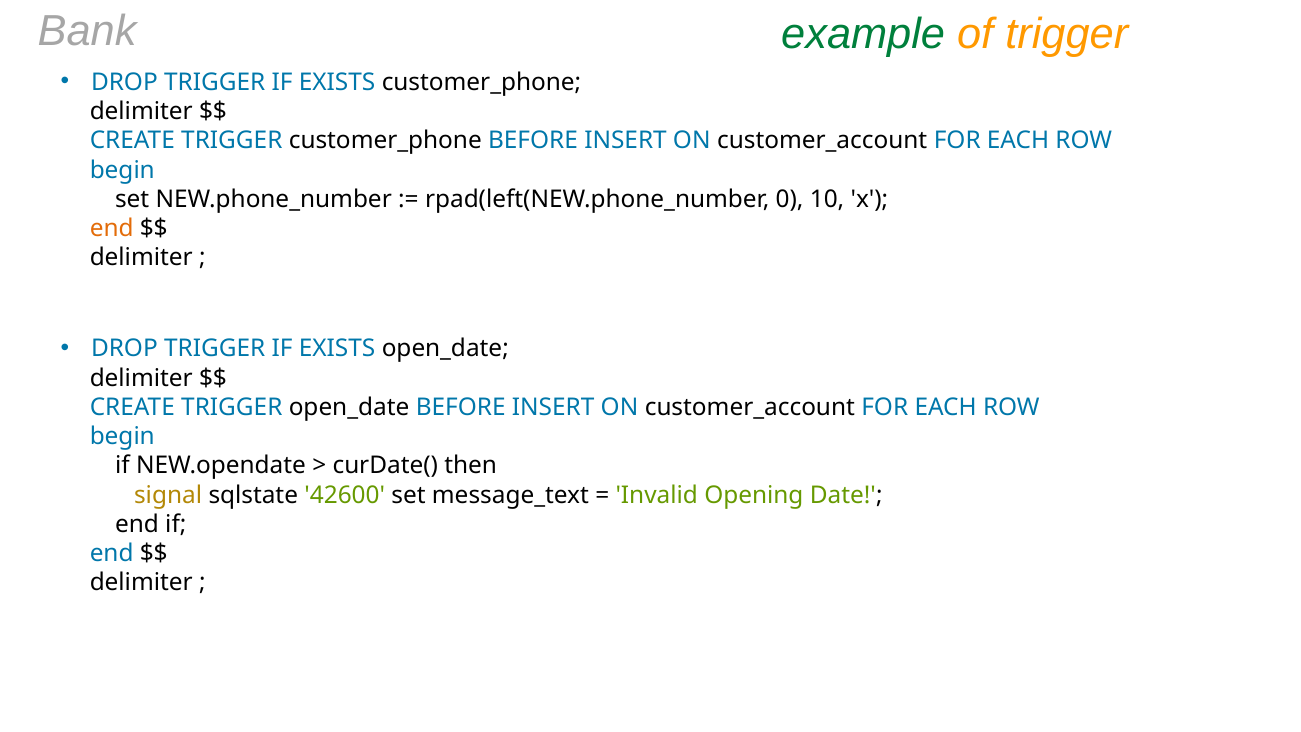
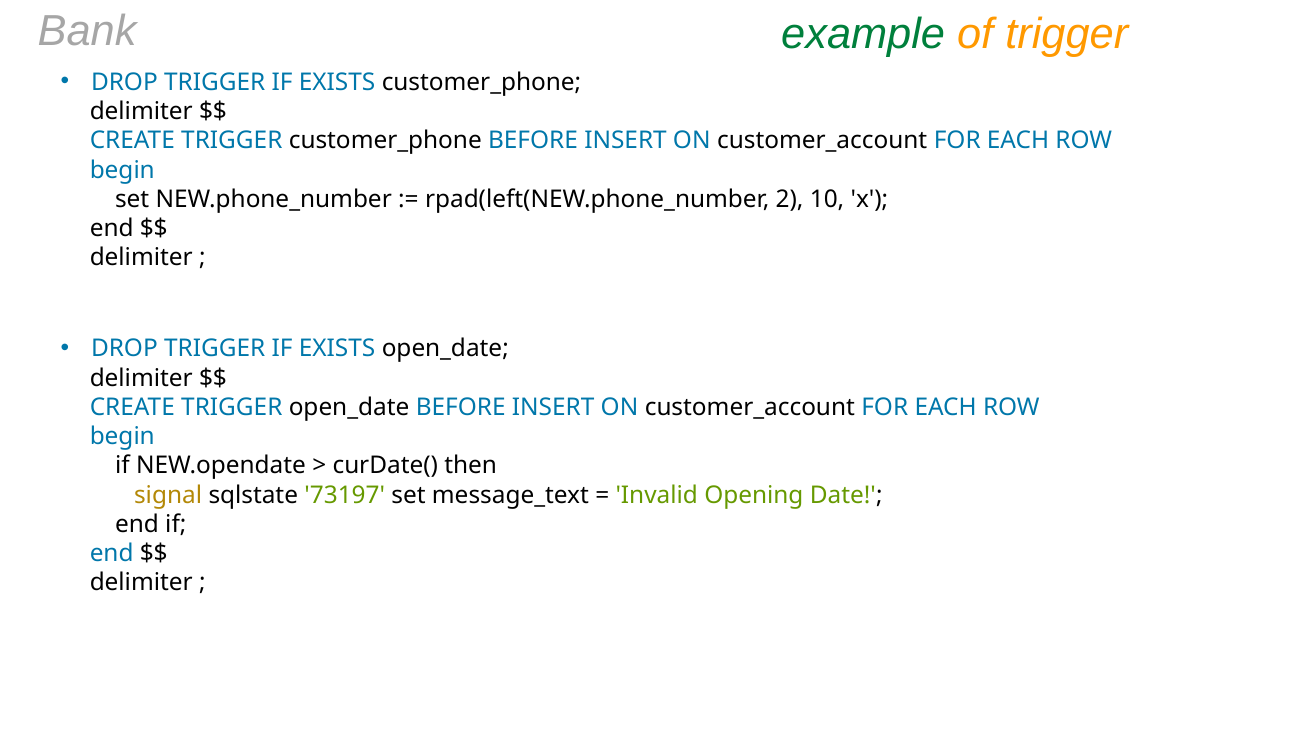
0: 0 -> 2 (790, 199)
end colour: orange -> black (112, 229)
42600: 42600 -> 73197 (345, 495)
